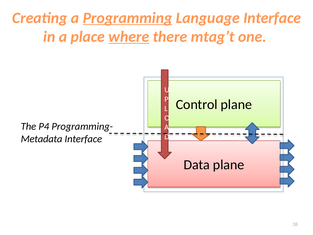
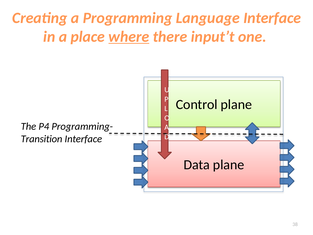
Programming underline: present -> none (128, 18)
mtag’t: mtag’t -> input’t (213, 37)
Metadata: Metadata -> Transition (42, 139)
